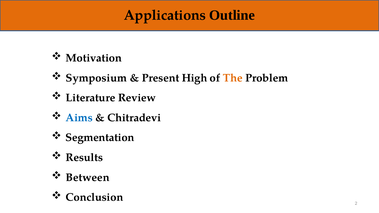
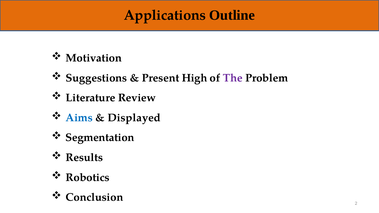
Symposium: Symposium -> Suggestions (96, 78)
The colour: orange -> purple (233, 78)
Chitradevi: Chitradevi -> Displayed (134, 118)
Between: Between -> Robotics (88, 178)
